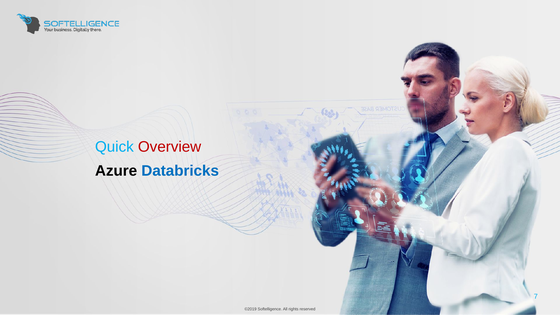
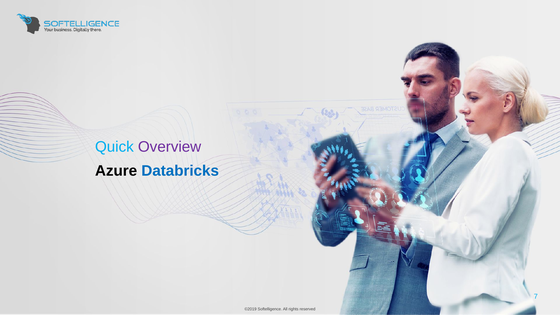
Overview colour: red -> purple (170, 147)
